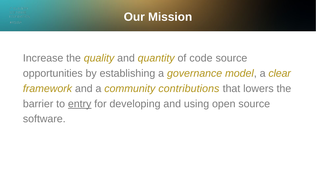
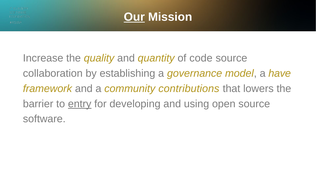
Our underline: none -> present (134, 17)
opportunities: opportunities -> collaboration (53, 73)
clear: clear -> have (280, 73)
